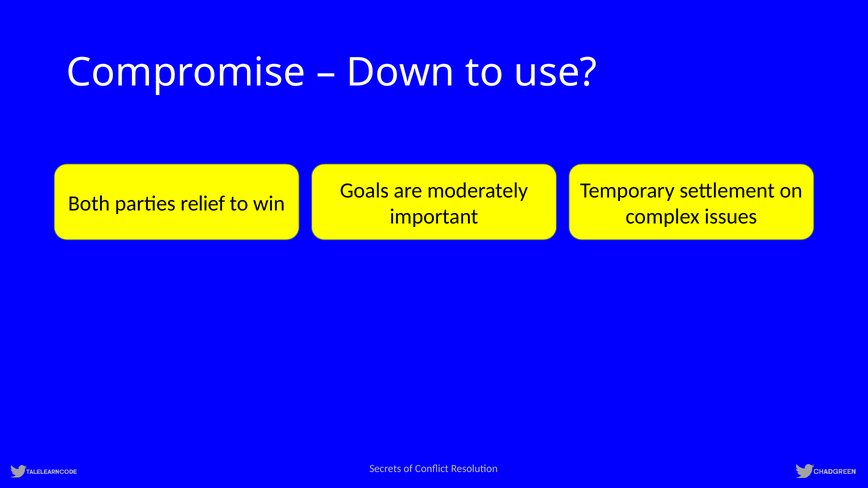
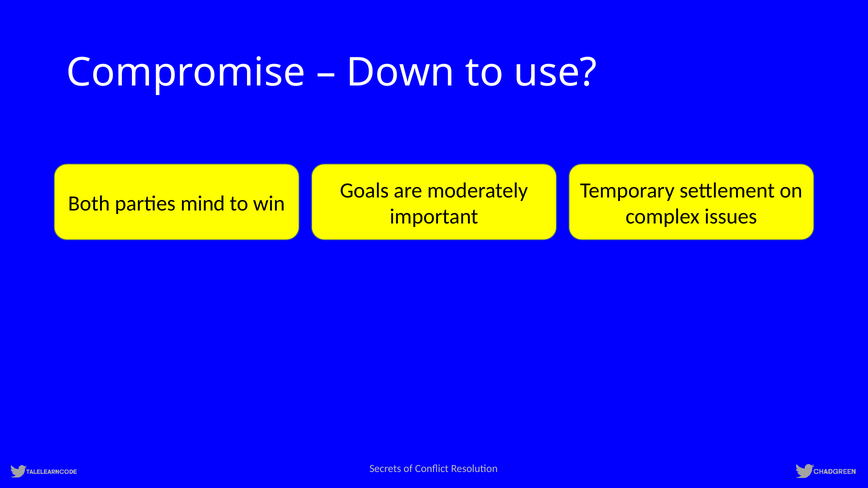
relief: relief -> mind (203, 203)
